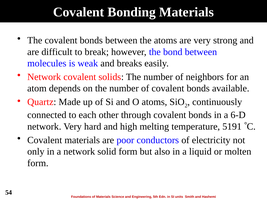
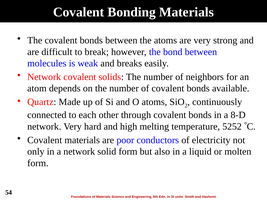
6-D: 6-D -> 8-D (238, 115)
5191: 5191 -> 5252 (232, 127)
